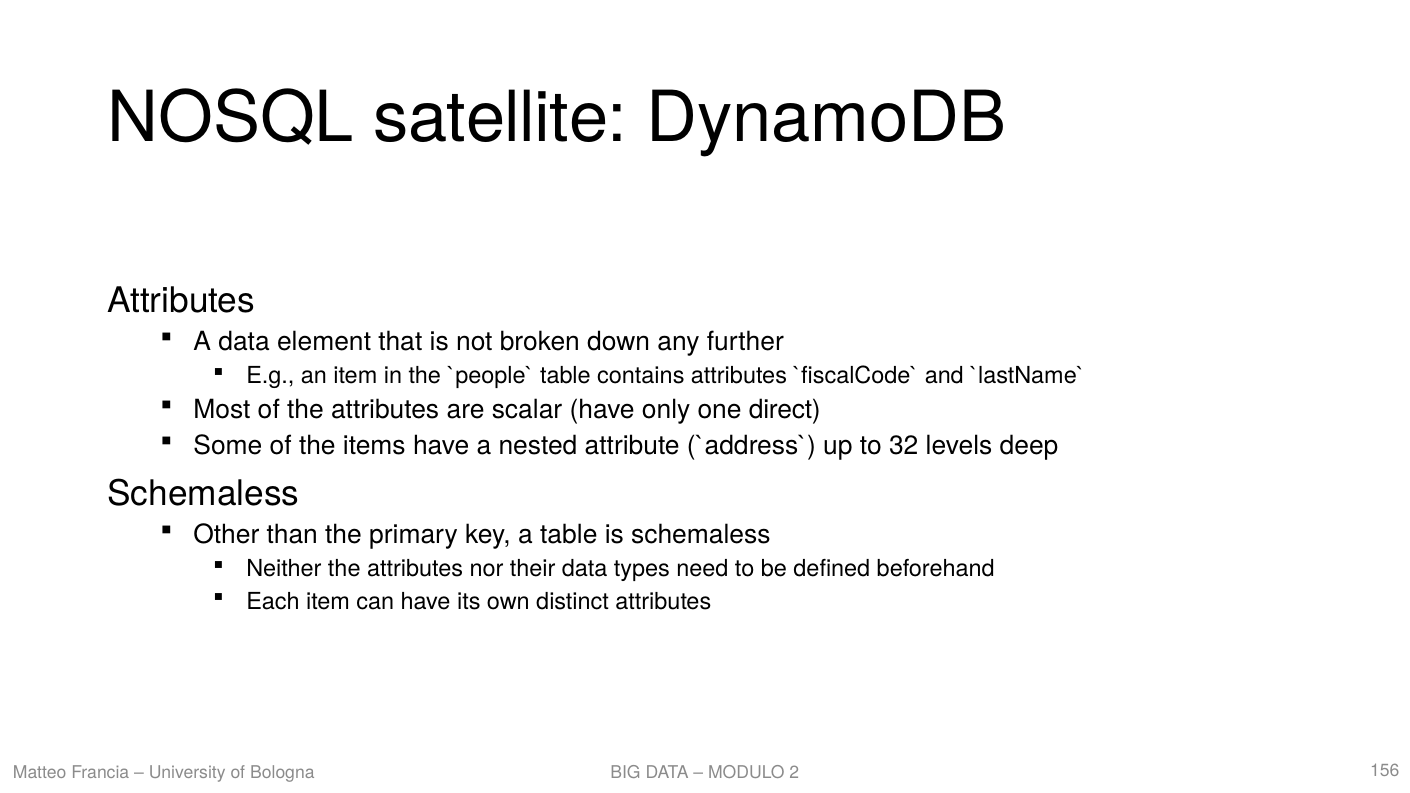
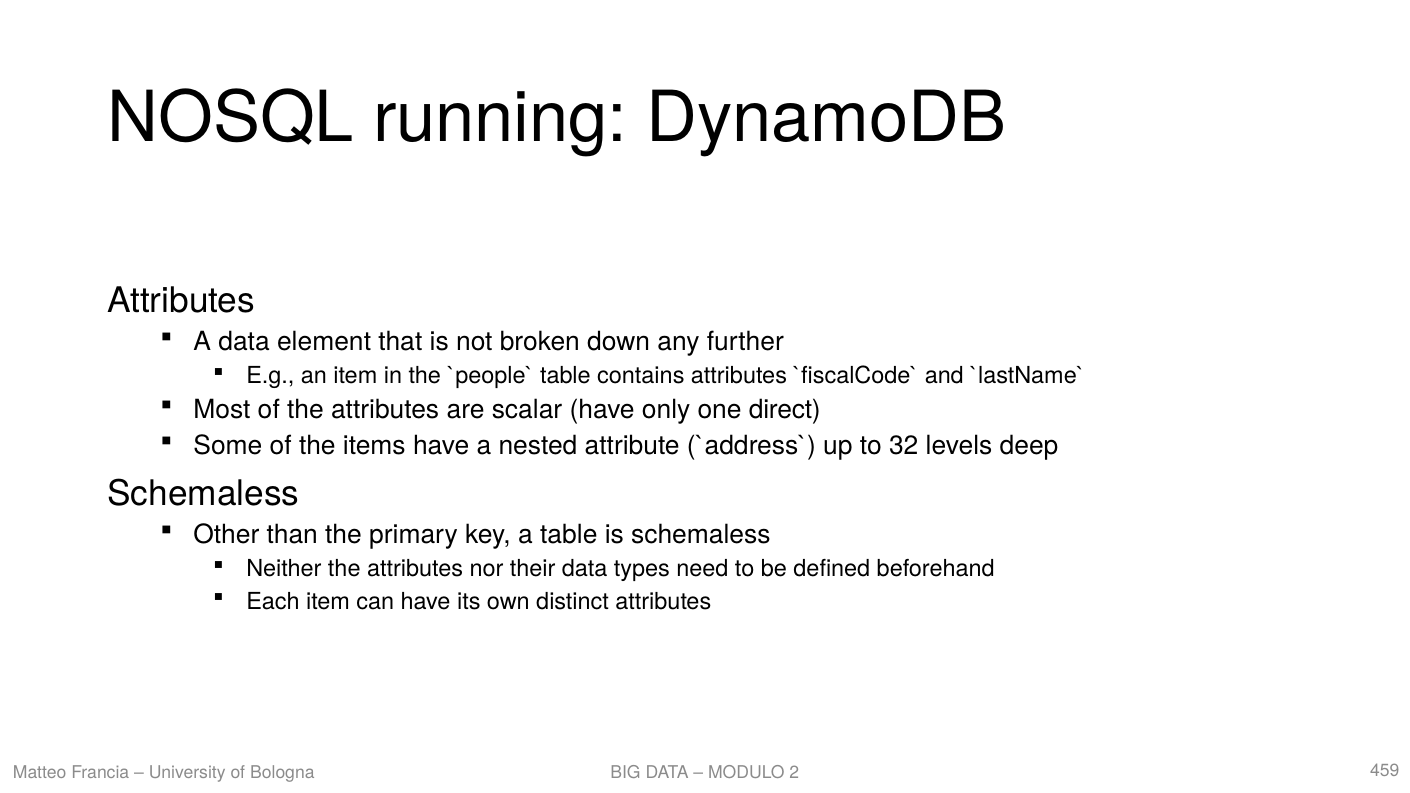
satellite: satellite -> running (500, 118)
156: 156 -> 459 (1385, 771)
